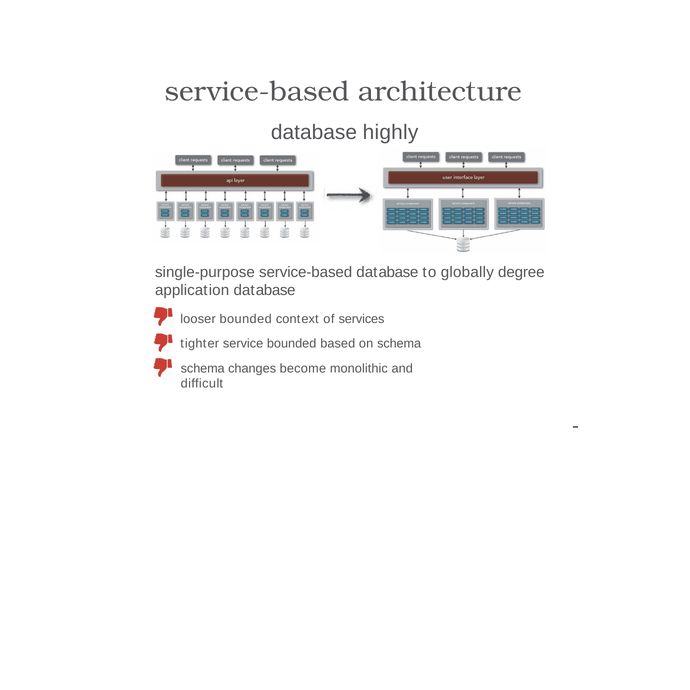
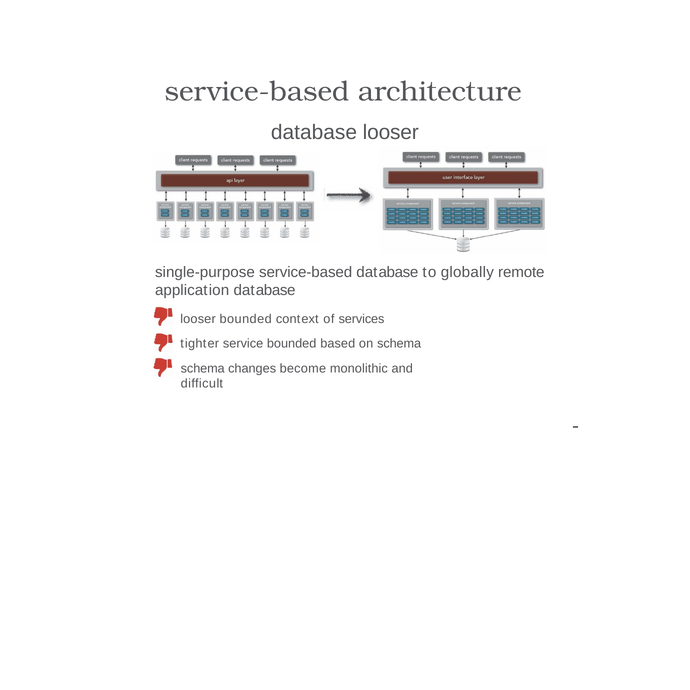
highly: highly -> looser (391, 132)
degree: degree -> remote (521, 272)
